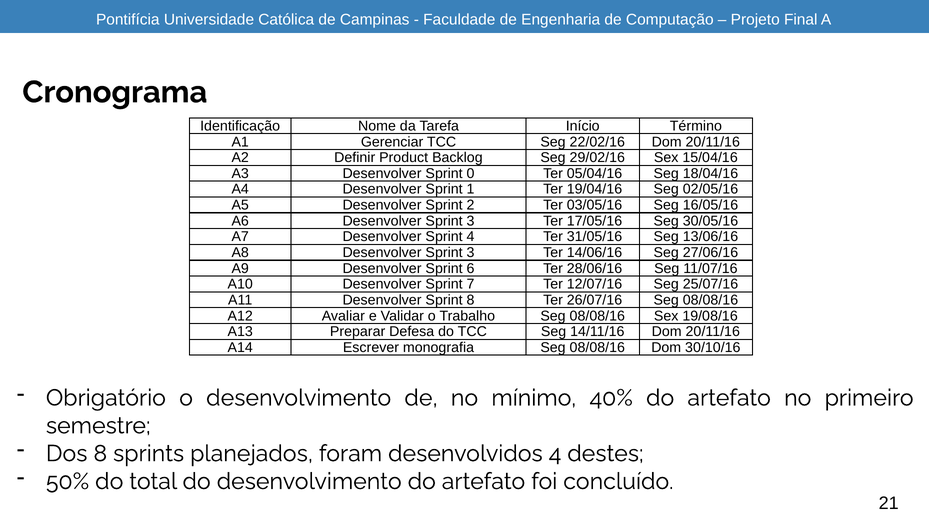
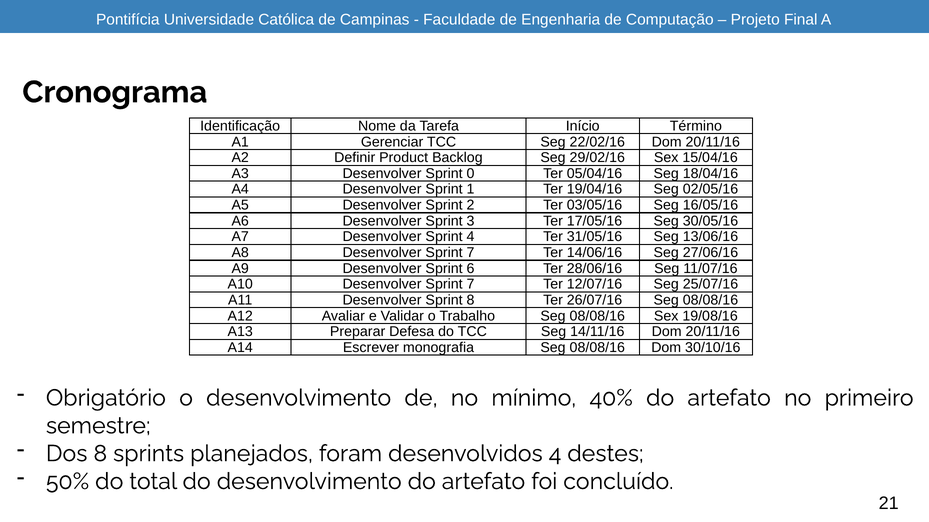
A8 Desenvolver Sprint 3: 3 -> 7 (470, 253)
